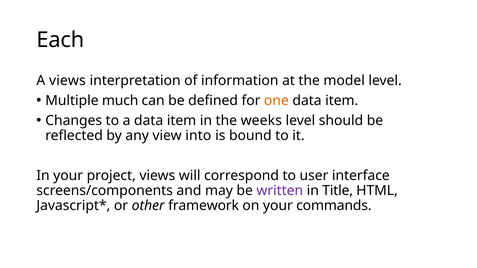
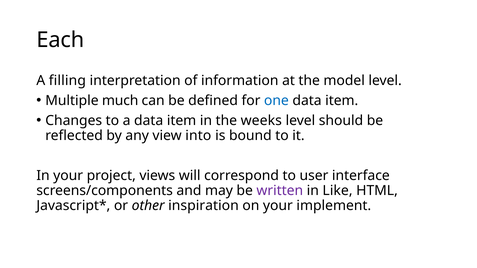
A views: views -> filling (67, 81)
one colour: orange -> blue (276, 101)
Title: Title -> Like (338, 191)
framework: framework -> inspiration (203, 206)
commands: commands -> implement (334, 206)
